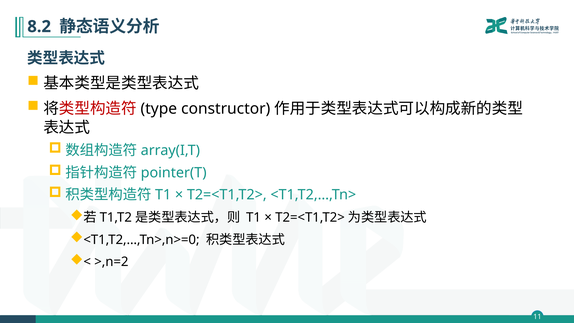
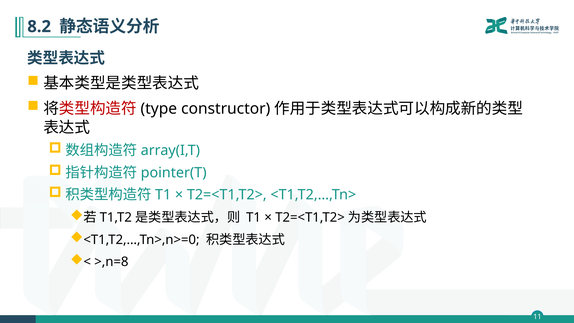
>,n=2: >,n=2 -> >,n=8 (111, 262)
